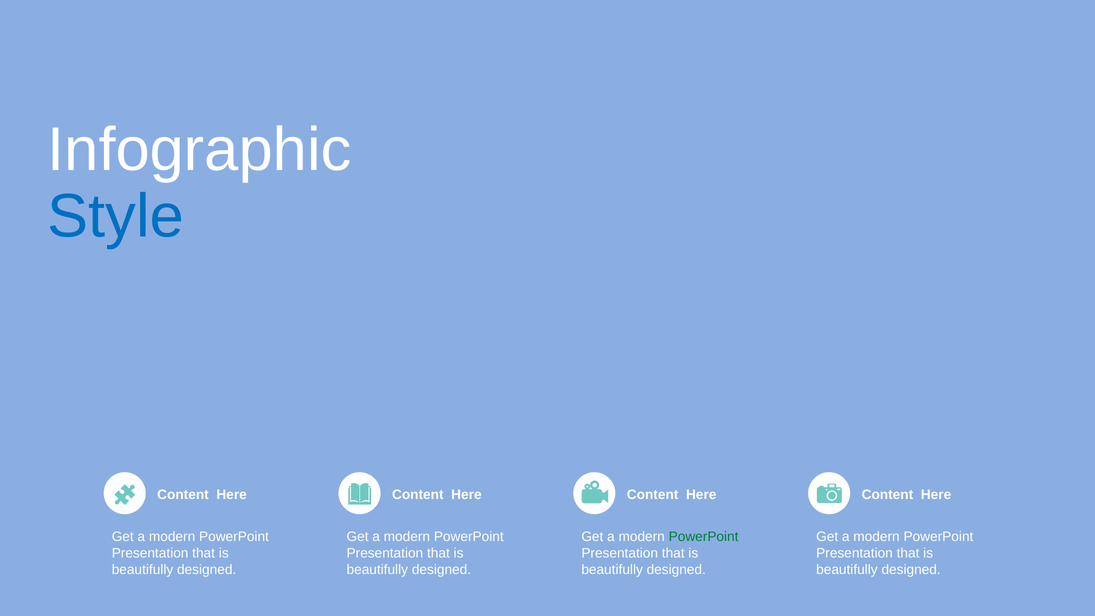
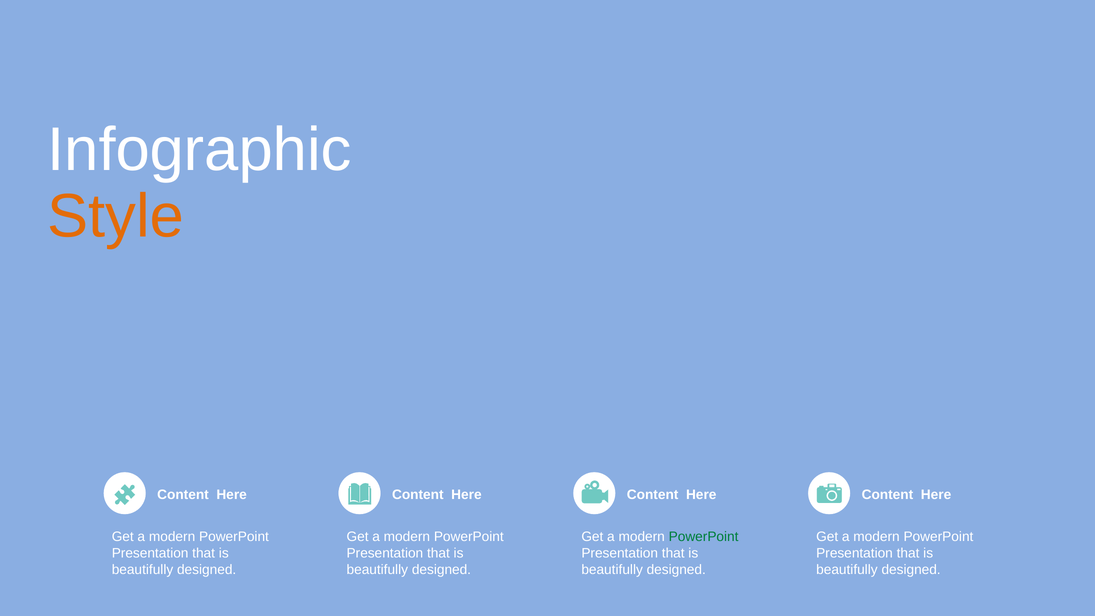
Style colour: blue -> orange (116, 217)
